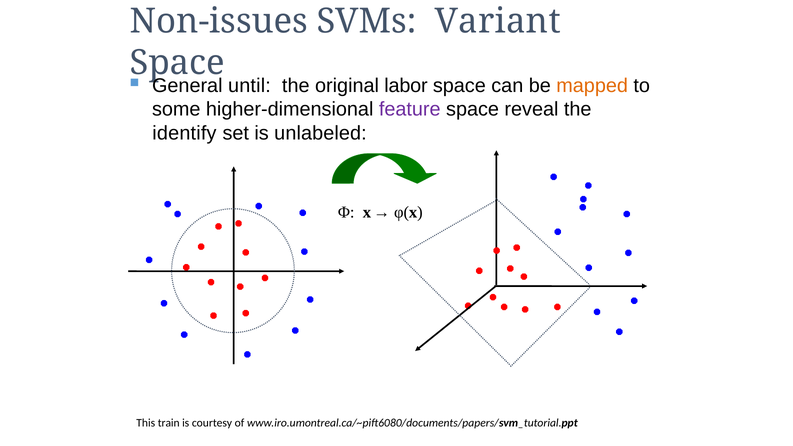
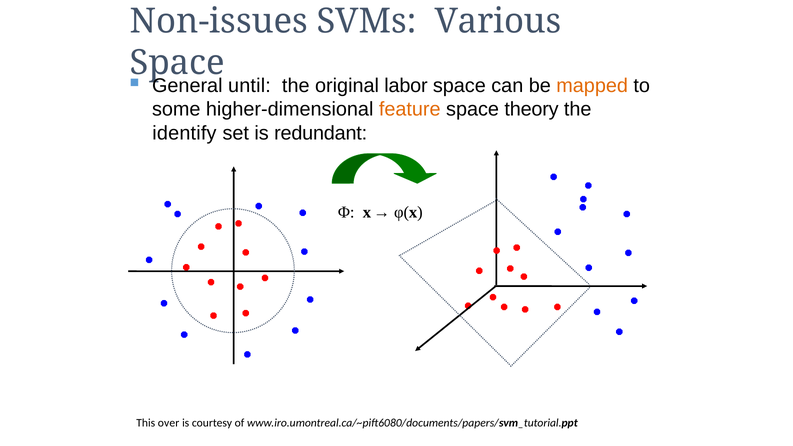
Variant: Variant -> Various (498, 21)
feature colour: purple -> orange (410, 109)
reveal: reveal -> theory (532, 109)
unlabeled: unlabeled -> redundant (321, 133)
train: train -> over (169, 423)
